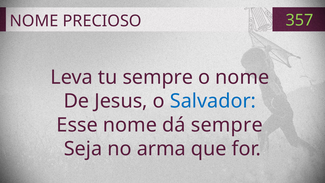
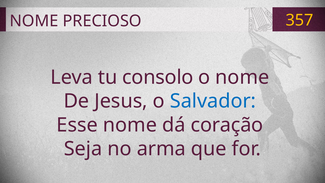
357 colour: light green -> yellow (299, 20)
tu sempre: sempre -> consolo (158, 77)
dá sempre: sempre -> coração (227, 125)
